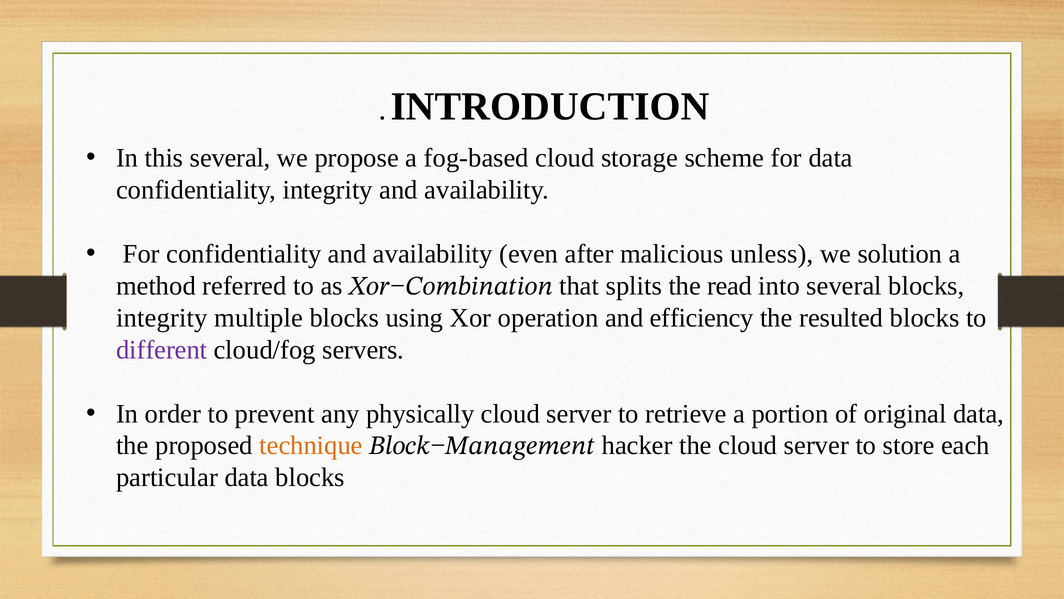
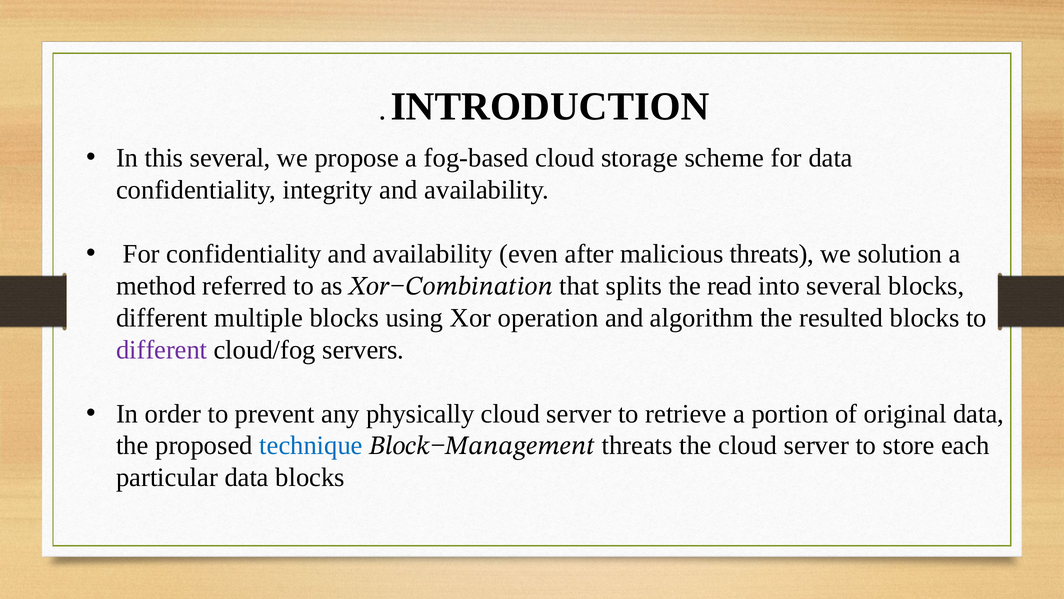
malicious unless: unless -> threats (772, 254)
integrity: integrity -> different (162, 318)
efficiency: efficiency -> algorithm (702, 318)
technique colour: orange -> blue (311, 445)
hacker: hacker -> threats (637, 445)
